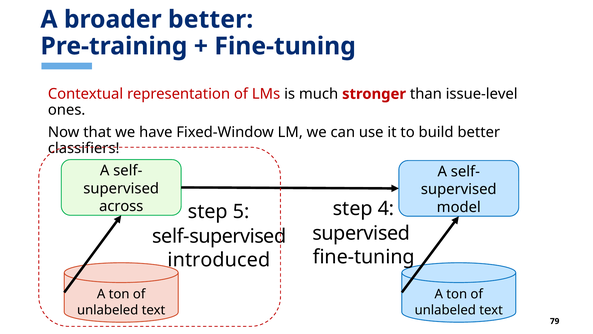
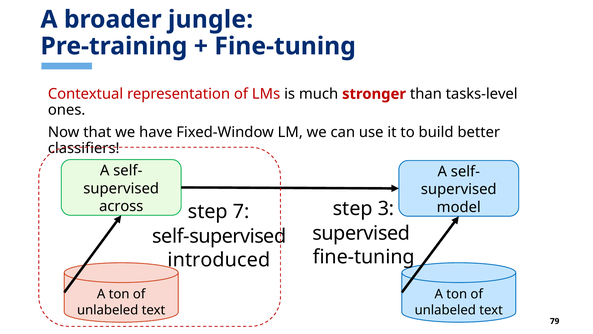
broader better: better -> jungle (211, 19)
issue-level: issue-level -> tasks-level (482, 94)
5: 5 -> 7 (241, 211)
4: 4 -> 3 (386, 208)
